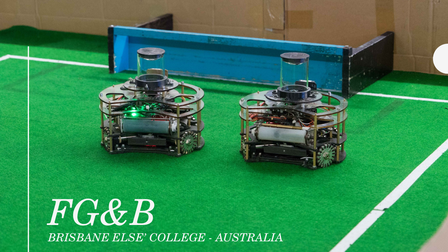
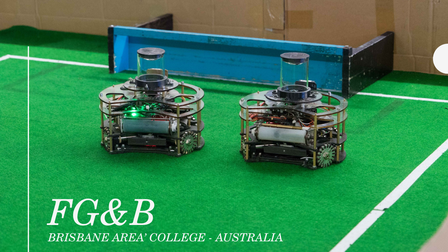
ELSE: ELSE -> AREA (130, 238)
